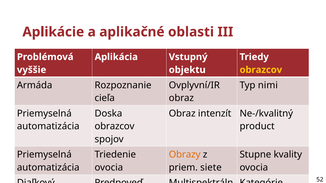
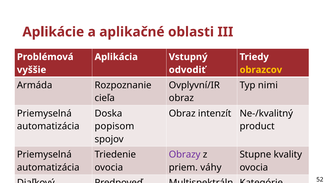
objektu: objektu -> odvodiť (187, 70)
obrazcov: obrazcov -> popisom (114, 127)
Obrazy colour: orange -> purple (185, 155)
siete: siete -> váhy (211, 168)
